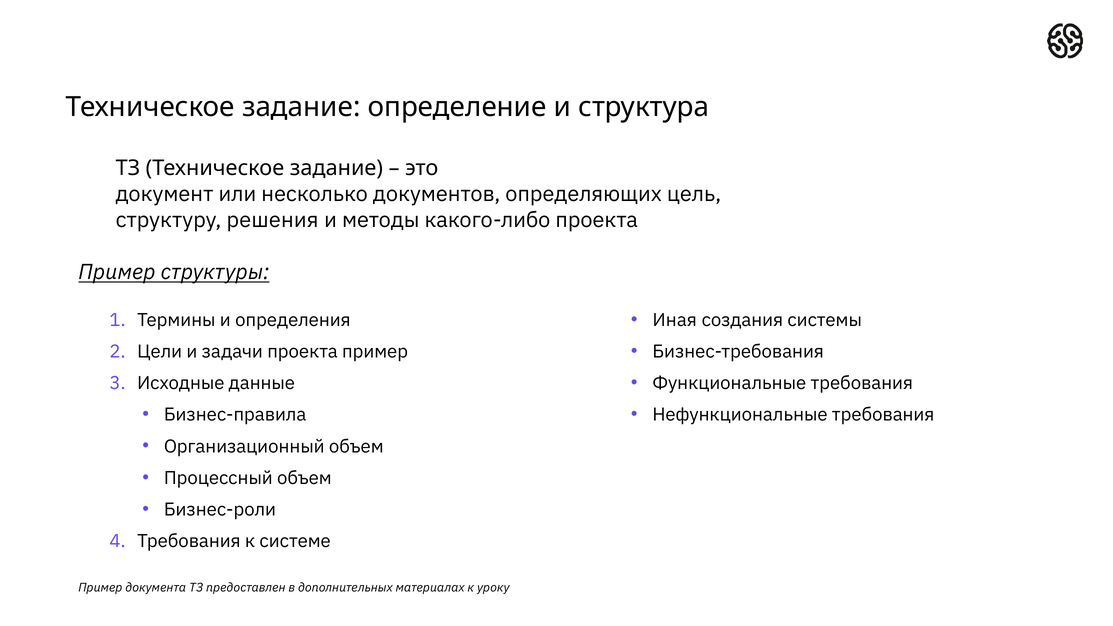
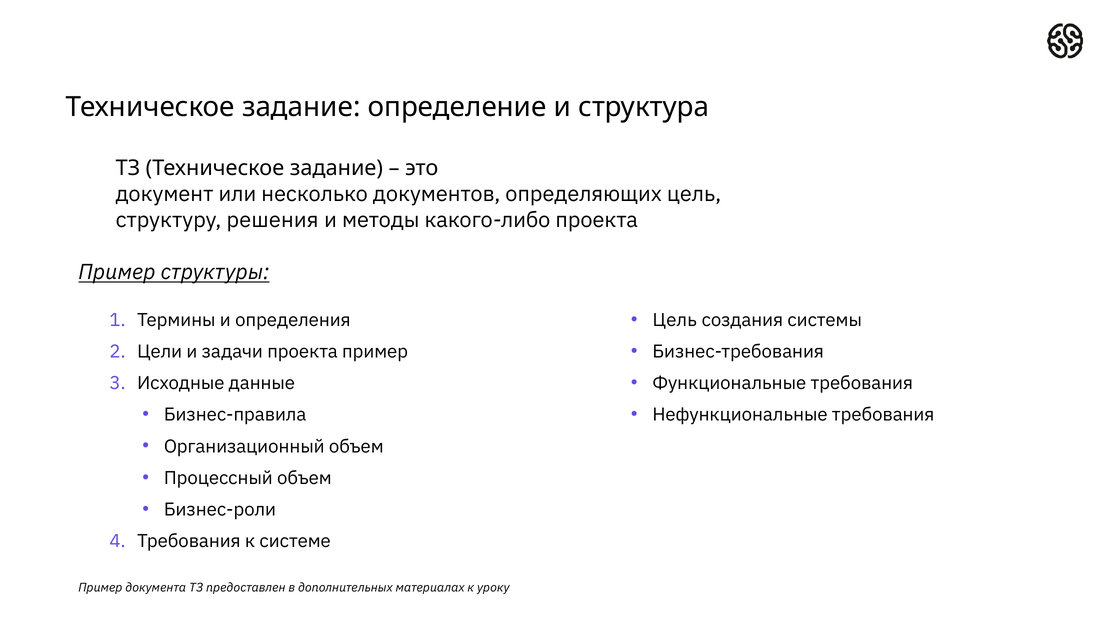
Иная: Иная -> Цель (675, 320)
